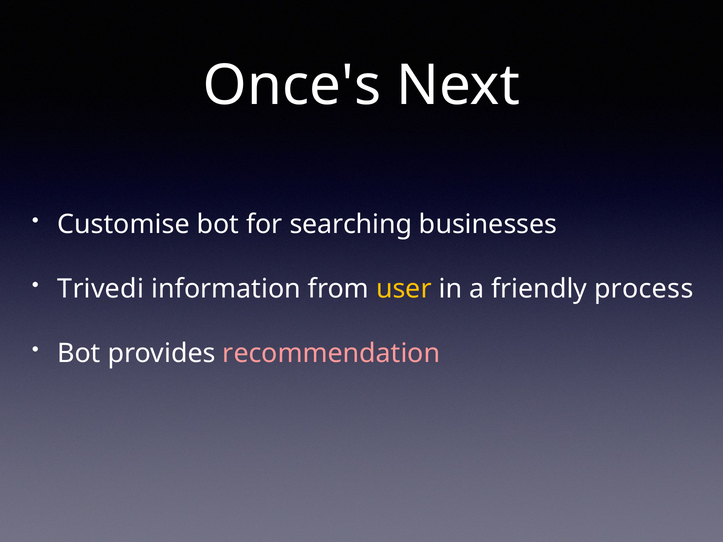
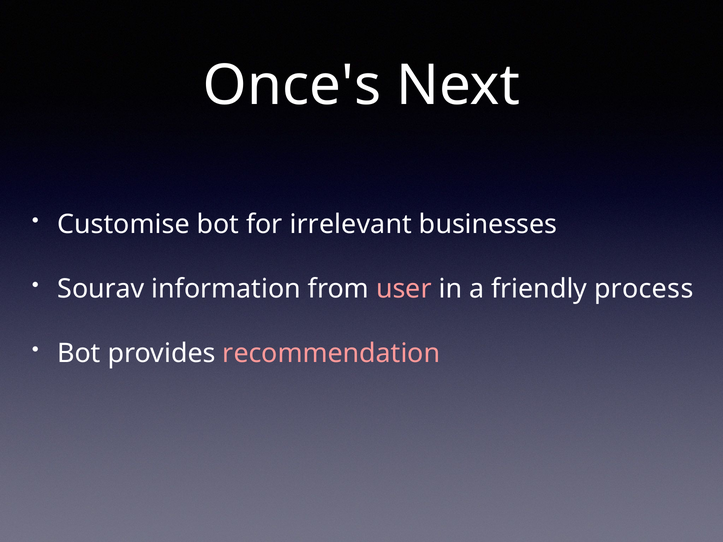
searching: searching -> irrelevant (351, 225)
Trivedi: Trivedi -> Sourav (101, 289)
user colour: yellow -> pink (404, 289)
